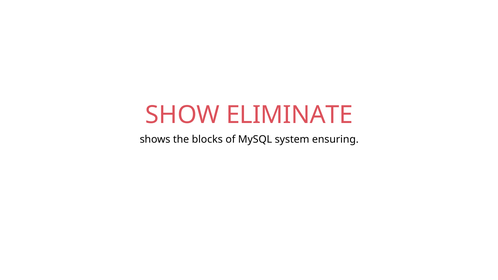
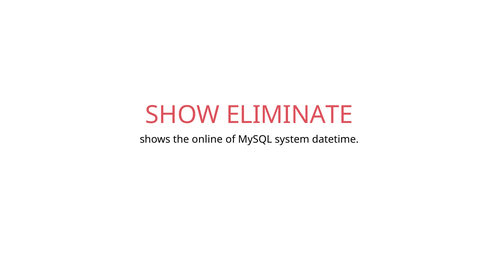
blocks: blocks -> online (207, 140)
ensuring: ensuring -> datetime (335, 140)
